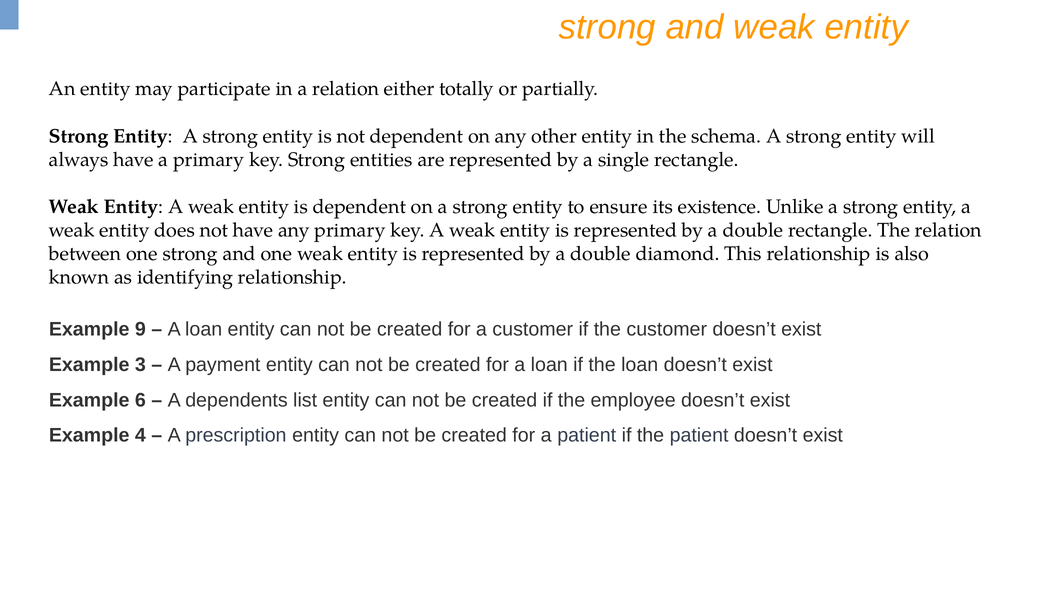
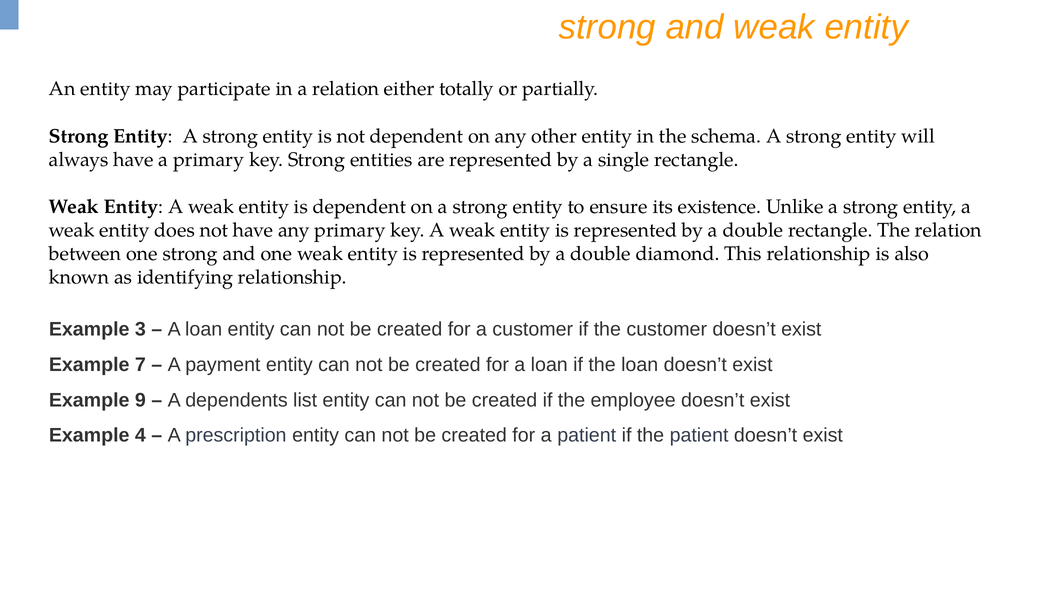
9: 9 -> 3 (140, 329)
3: 3 -> 7 (140, 365)
6: 6 -> 9 (140, 400)
